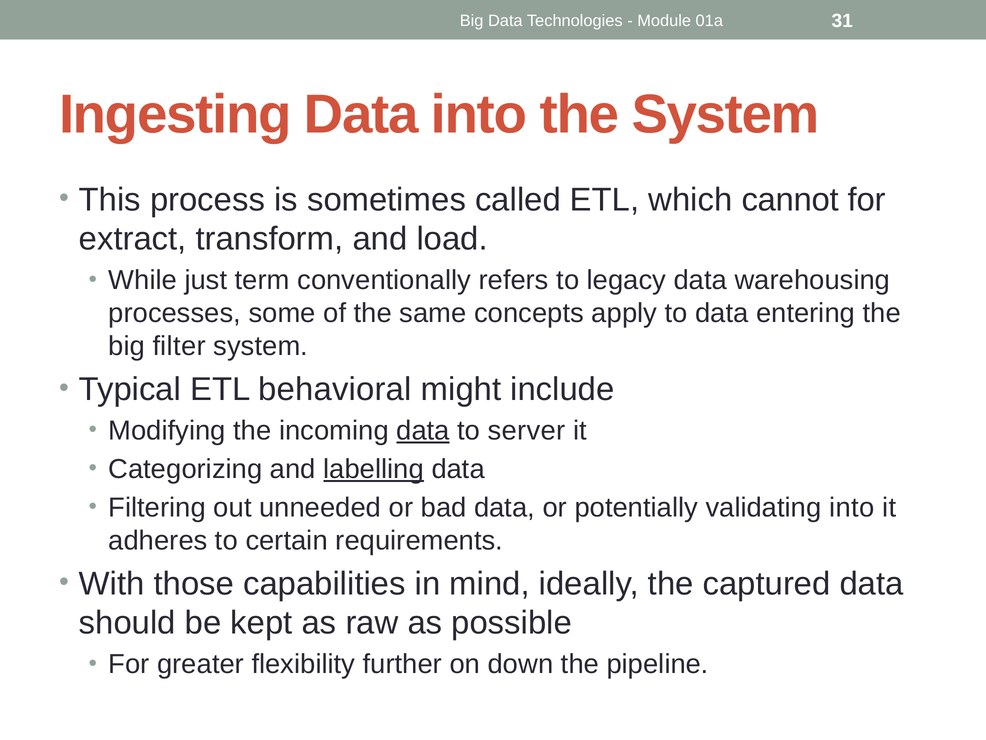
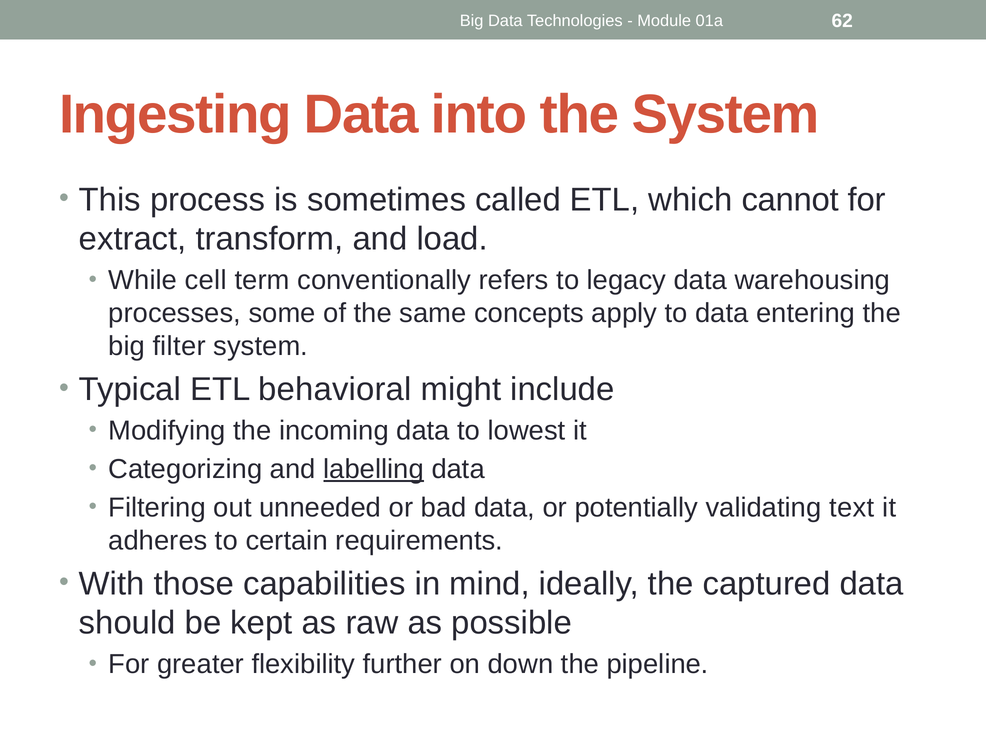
31: 31 -> 62 (842, 21)
just: just -> cell (206, 280)
data underline: present -> none (423, 430)
server: server -> lowest (527, 430)
validating into: into -> text (852, 507)
